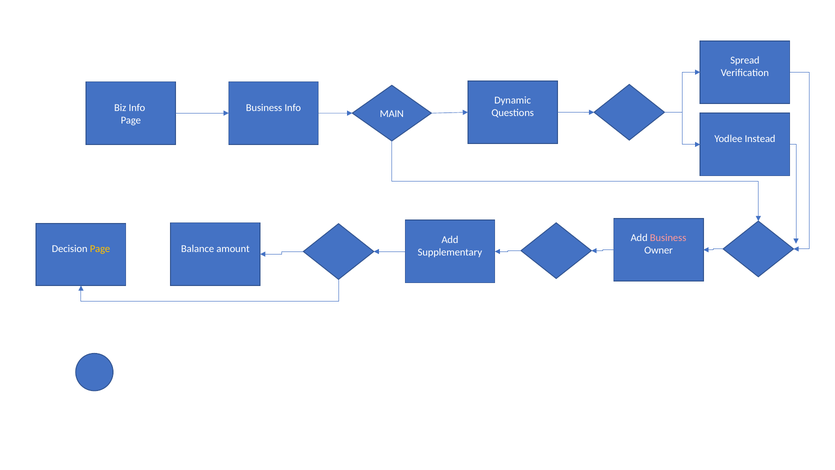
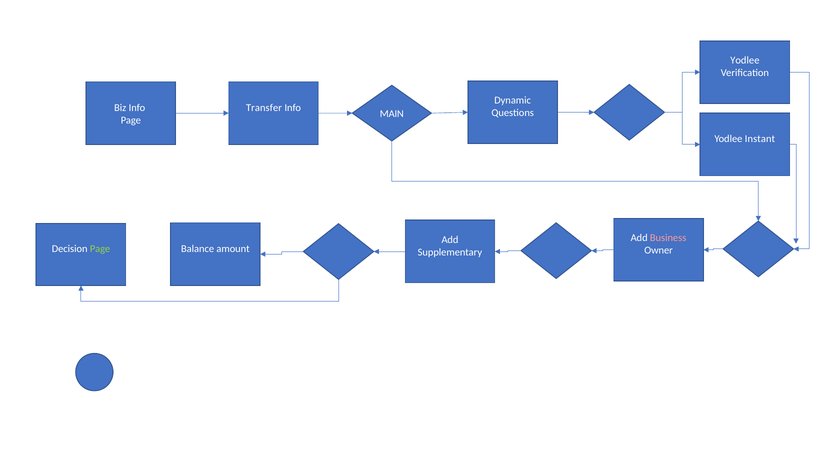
Spread: Spread -> Yodlee (745, 60)
Business: Business -> Transfer (264, 108)
Instead: Instead -> Instant (760, 139)
Page colour: yellow -> light green (100, 249)
